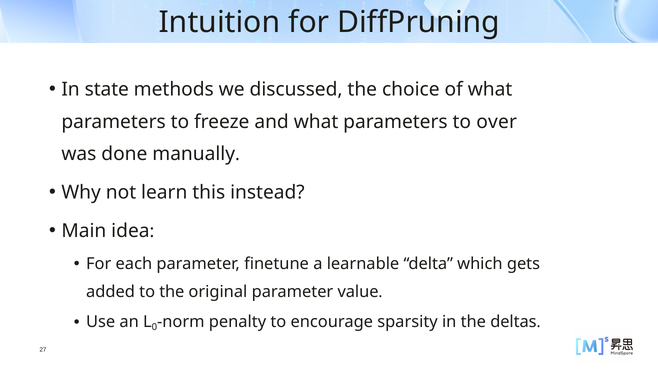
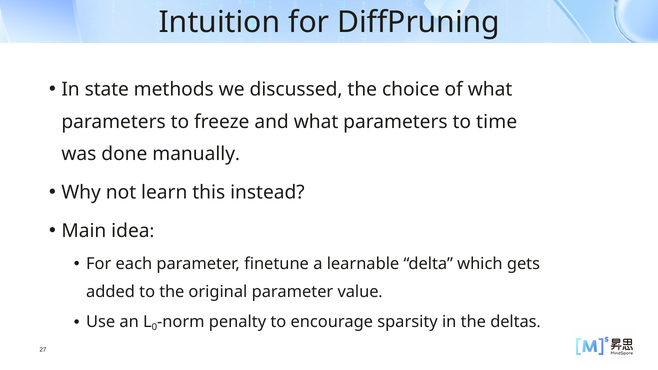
over: over -> time (497, 122)
